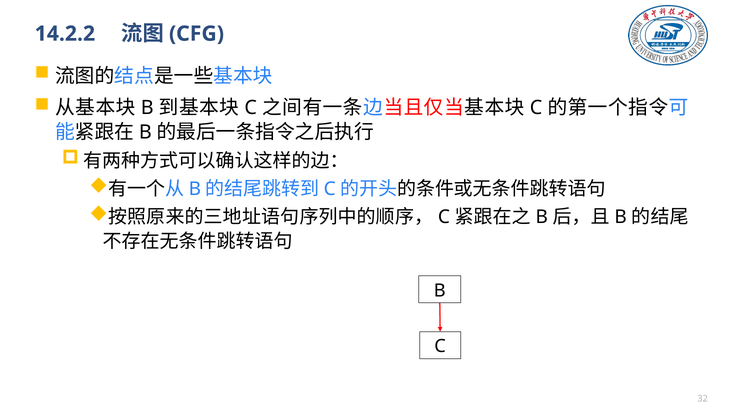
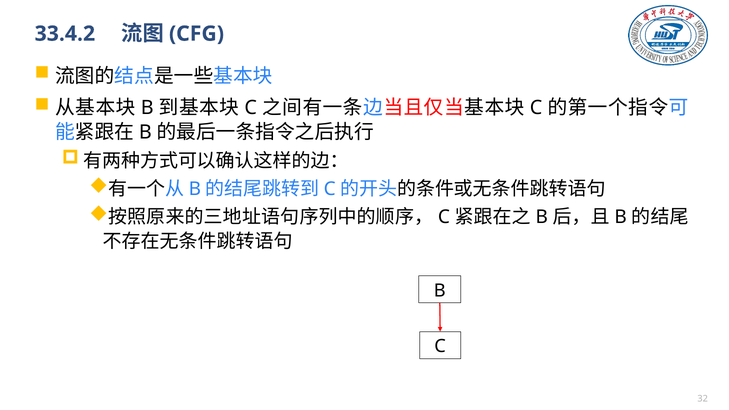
14.2.2: 14.2.2 -> 33.4.2 (65, 34)
